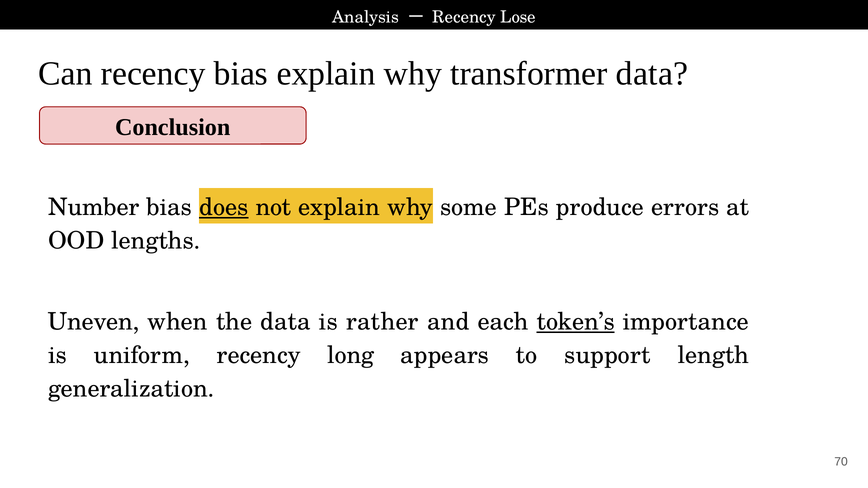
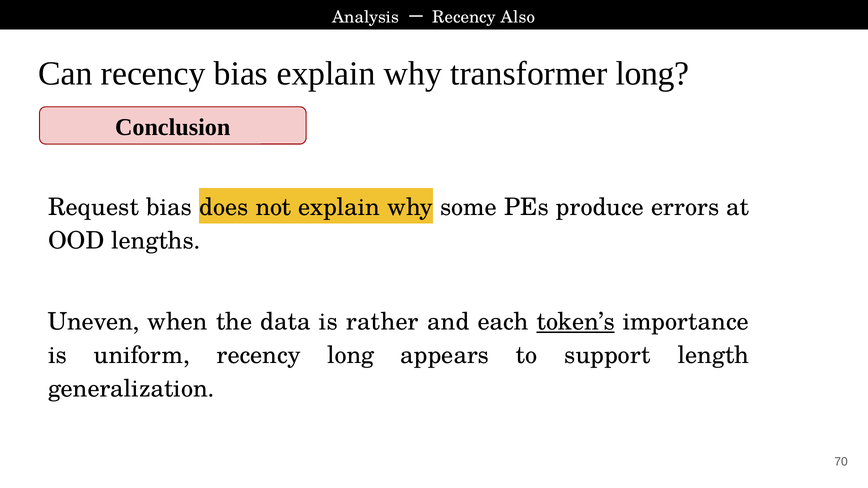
Lose: Lose -> Also (518, 17)
transformer data: data -> long (653, 74)
Number: Number -> Request (94, 208)
does underline: present -> none (224, 208)
